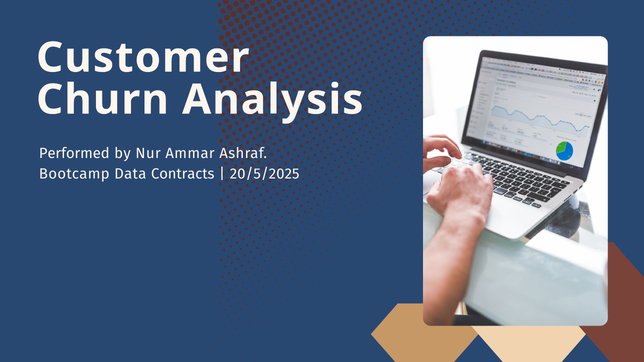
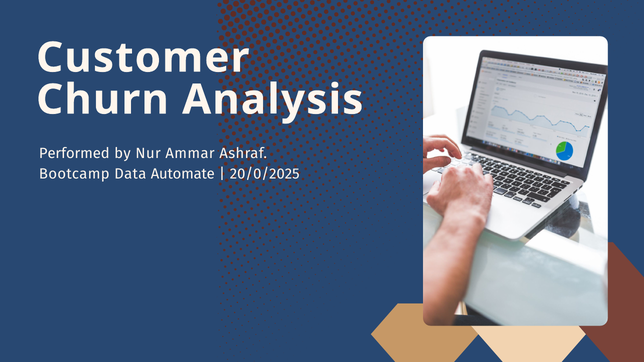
Contracts: Contracts -> Automate (183, 174)
20/5/2025: 20/5/2025 -> 20/0/2025 (265, 174)
